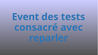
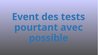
consacré: consacré -> pourtant (36, 28)
reparler: reparler -> possible (49, 38)
